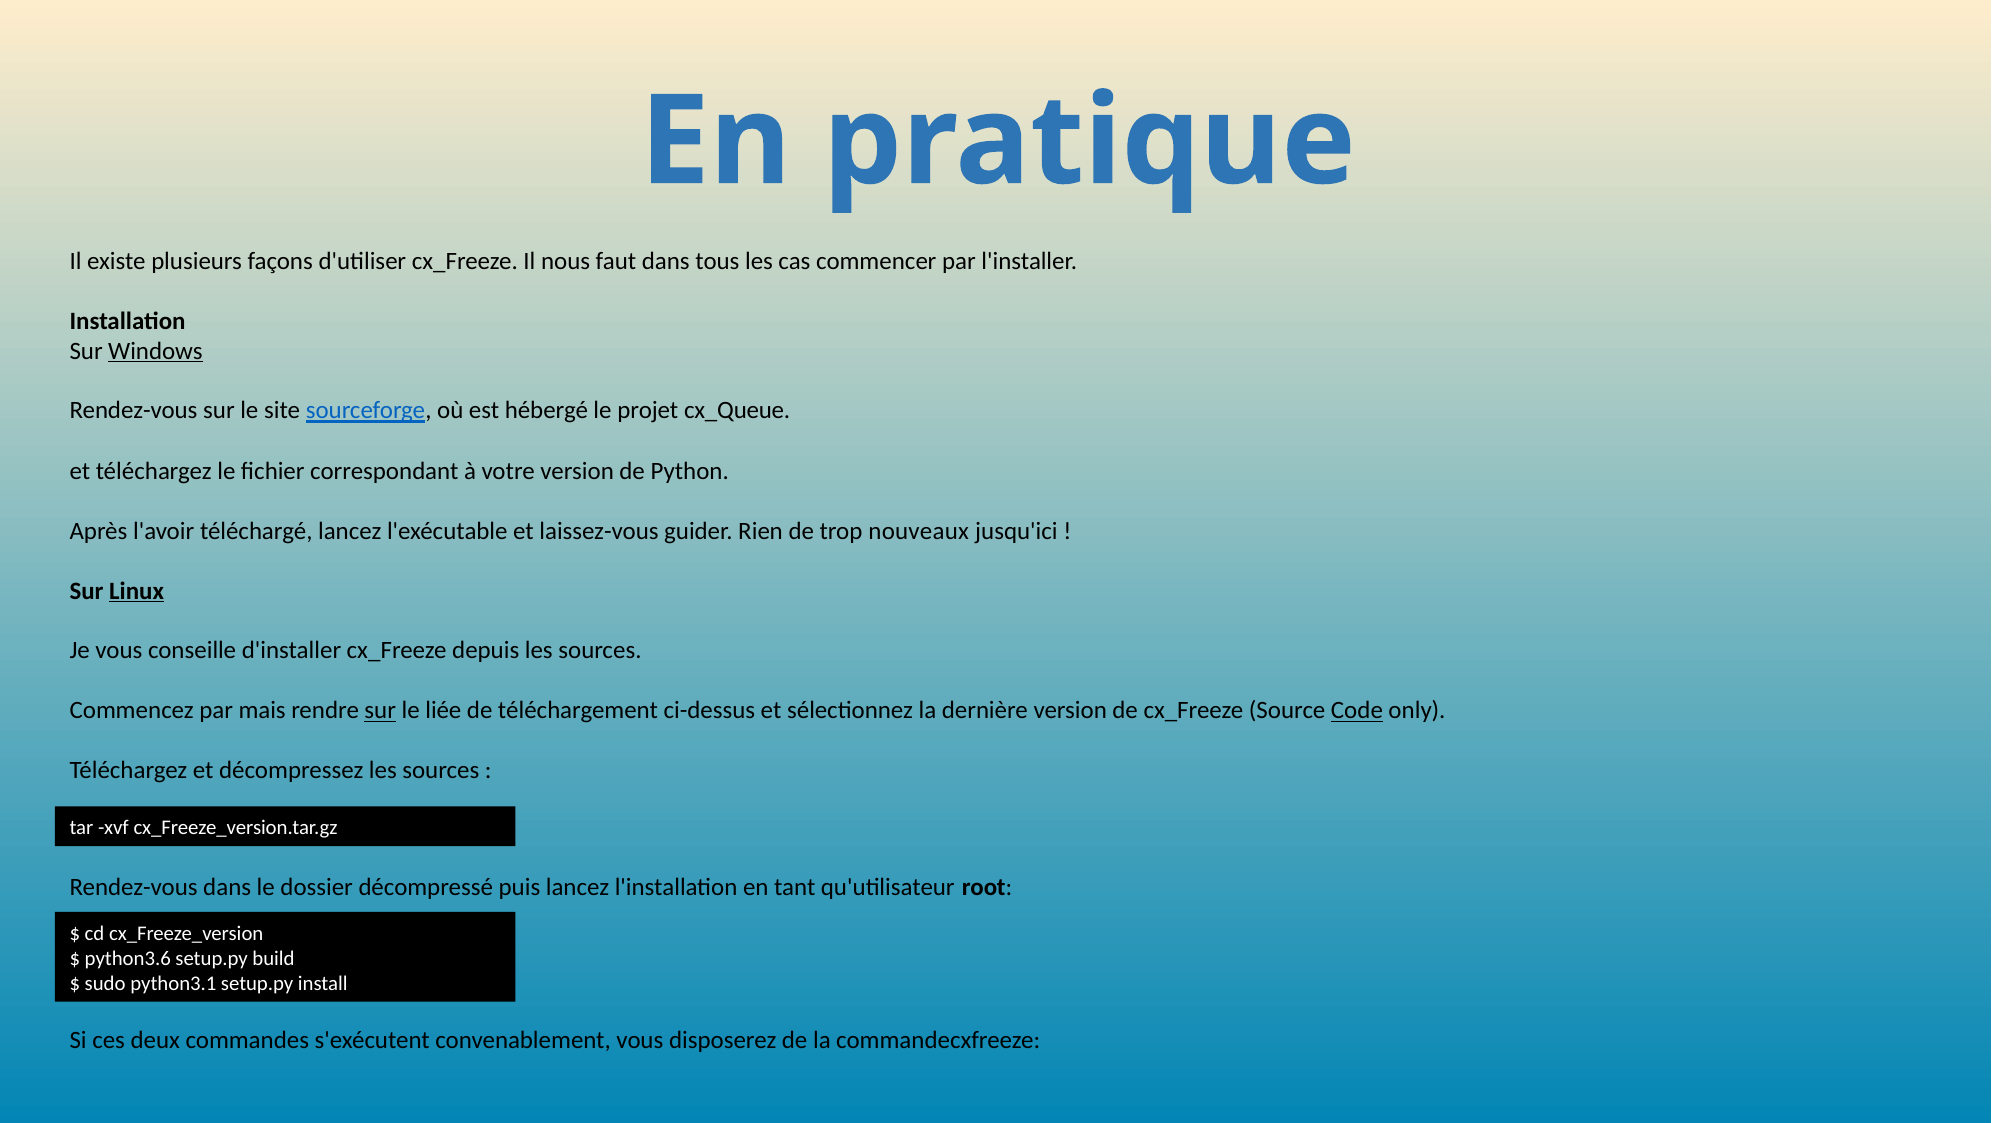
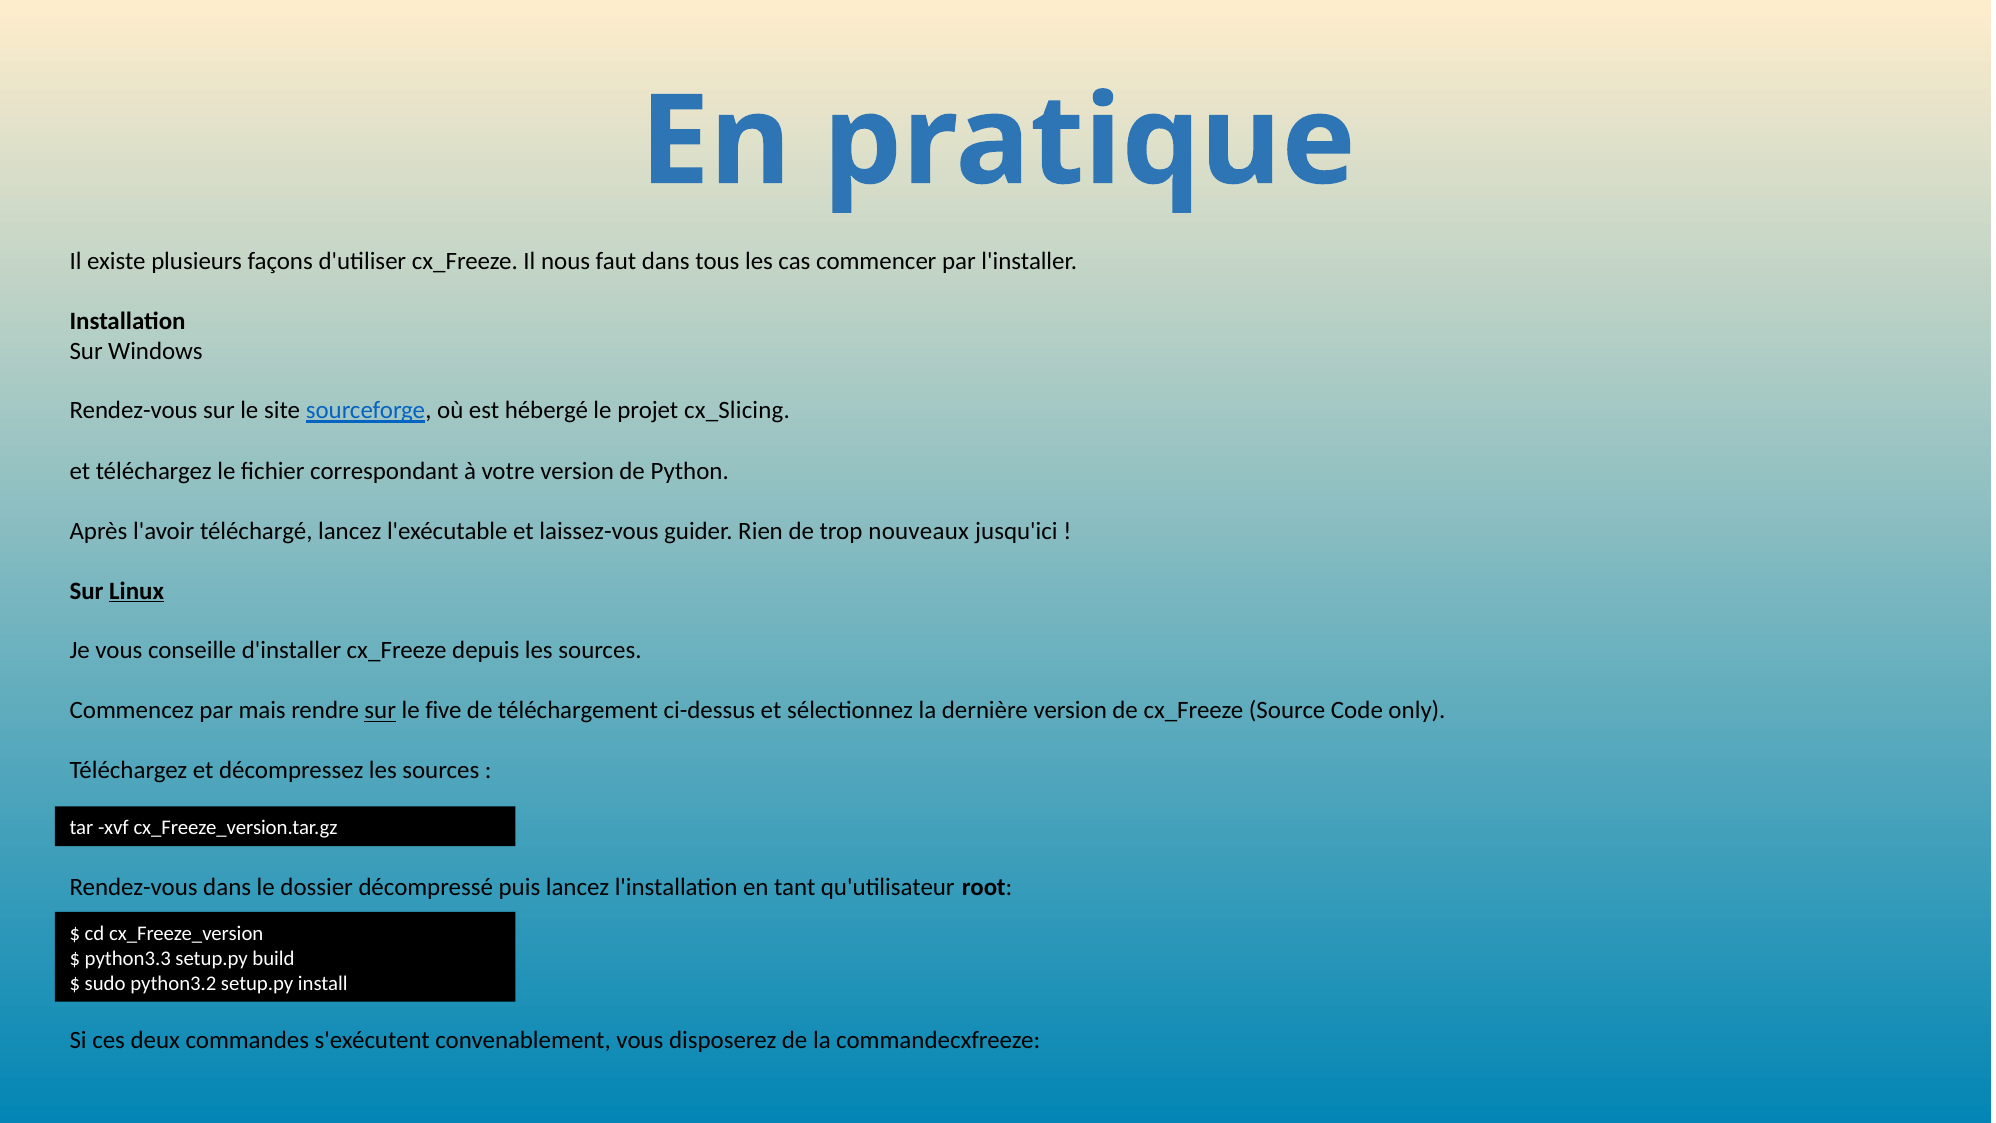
Windows underline: present -> none (155, 351)
cx_Queue: cx_Queue -> cx_Slicing (737, 411)
liée: liée -> five (443, 710)
Code underline: present -> none (1357, 710)
python3.6: python3.6 -> python3.3 (128, 958)
python3.1: python3.1 -> python3.2 (173, 983)
